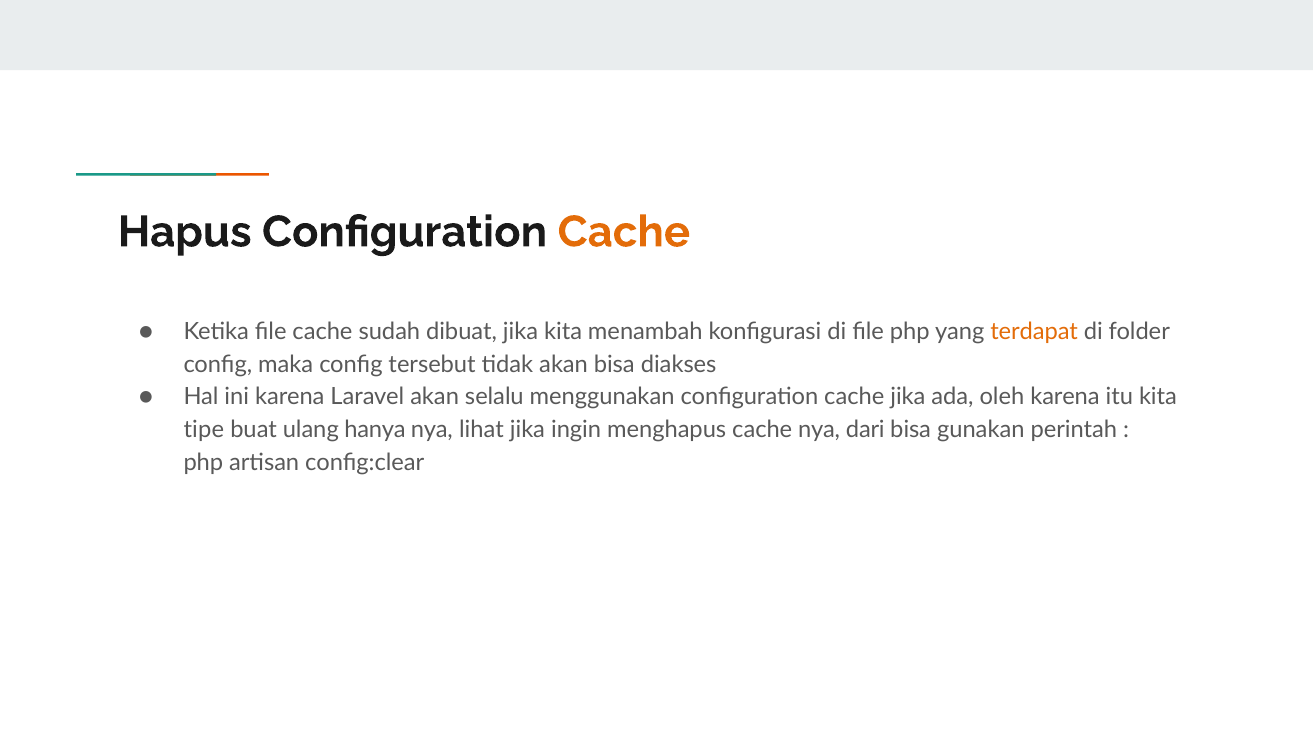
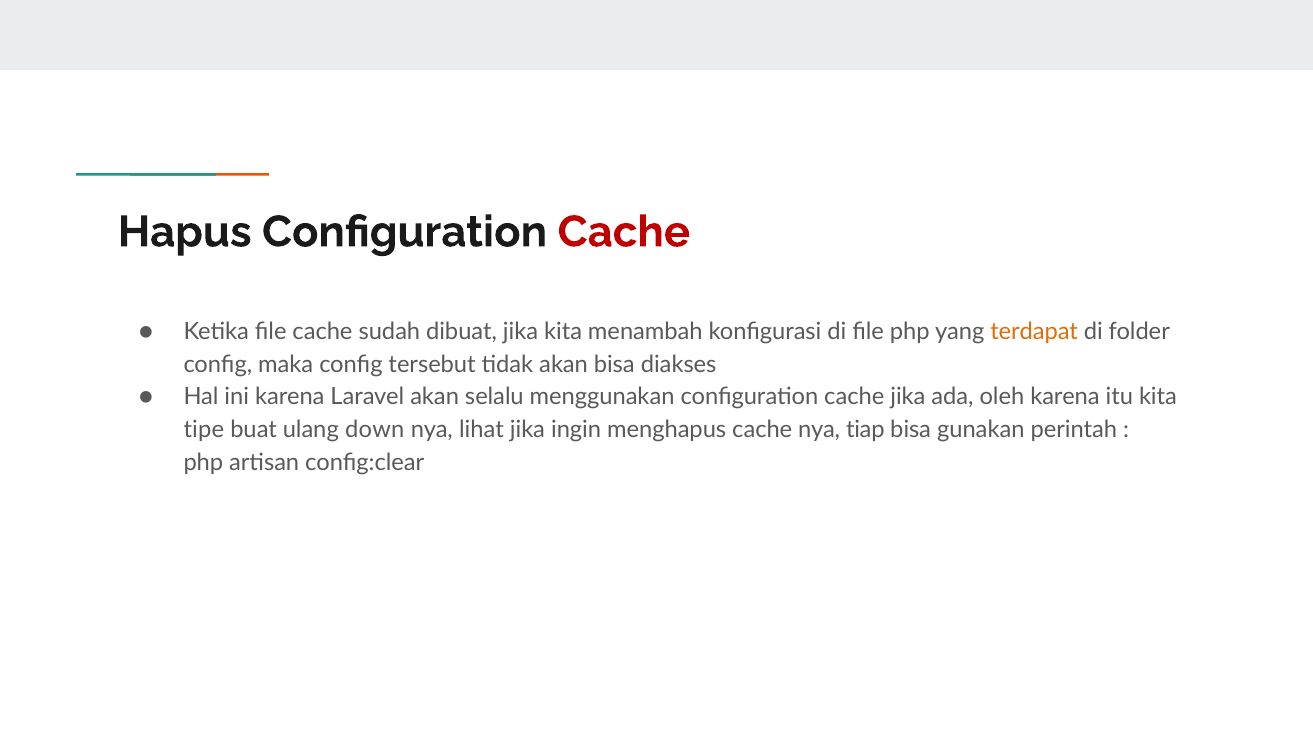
Cache colour: orange -> red (624, 232)
hanya: hanya -> down (375, 429)
dari: dari -> tiap (865, 429)
